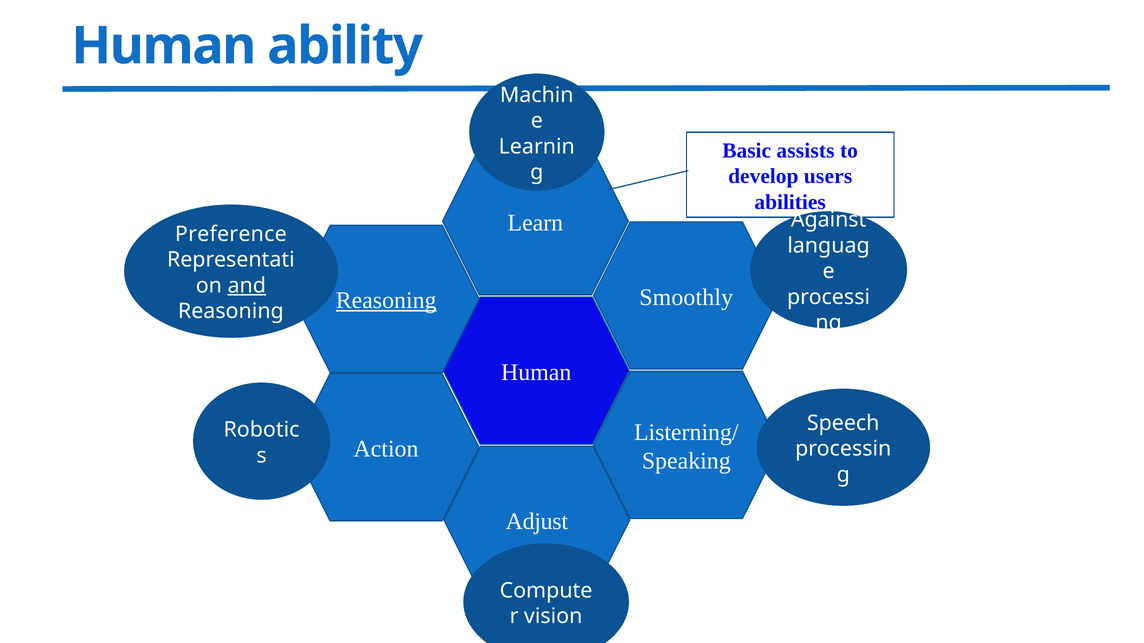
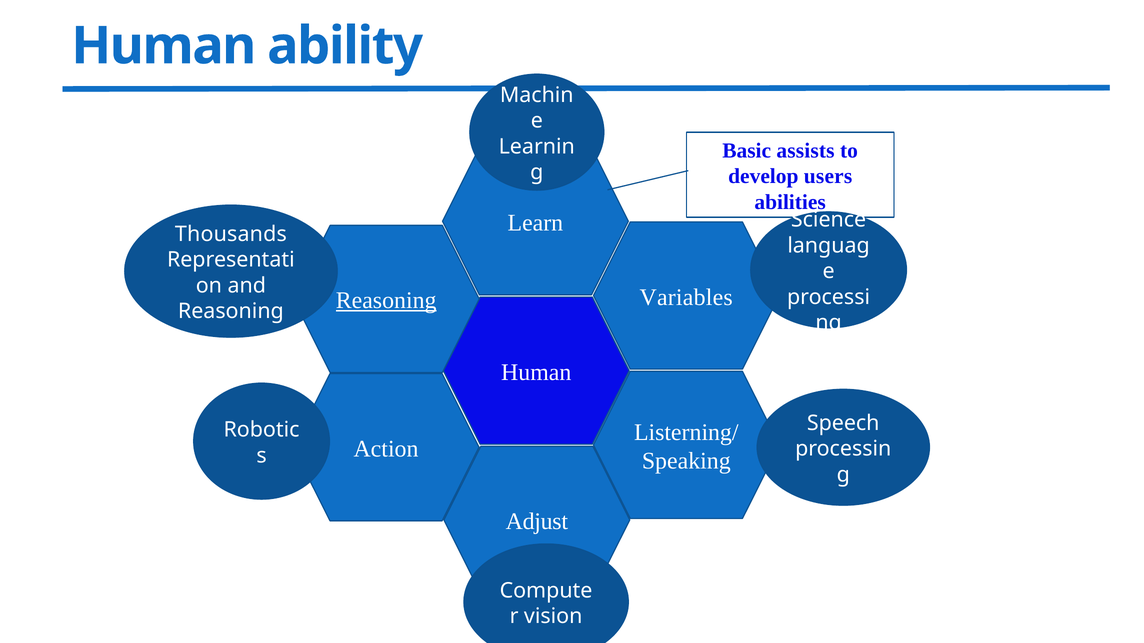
Against: Against -> Science (829, 220)
Preference: Preference -> Thousands (231, 234)
and underline: present -> none (247, 286)
Smoothly: Smoothly -> Variables (686, 297)
